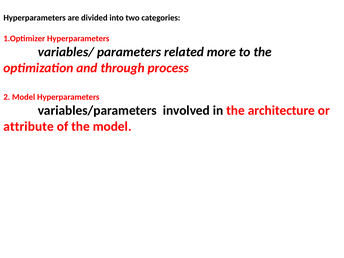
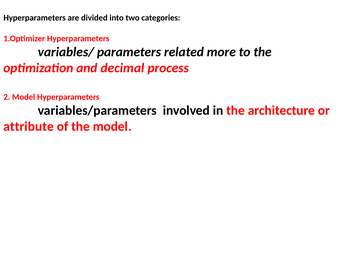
through: through -> decimal (122, 68)
